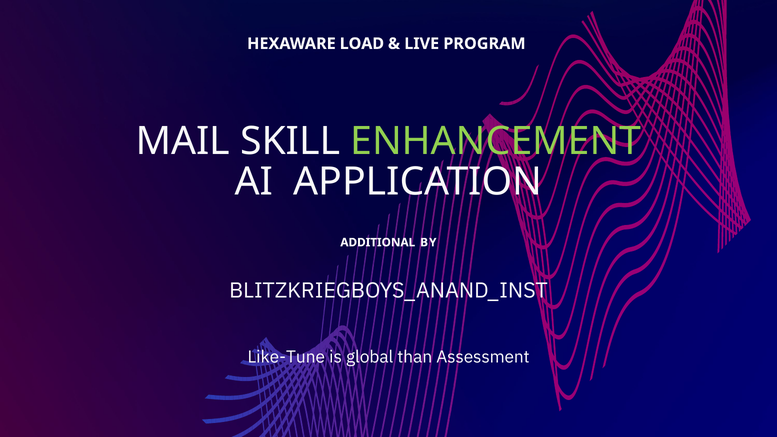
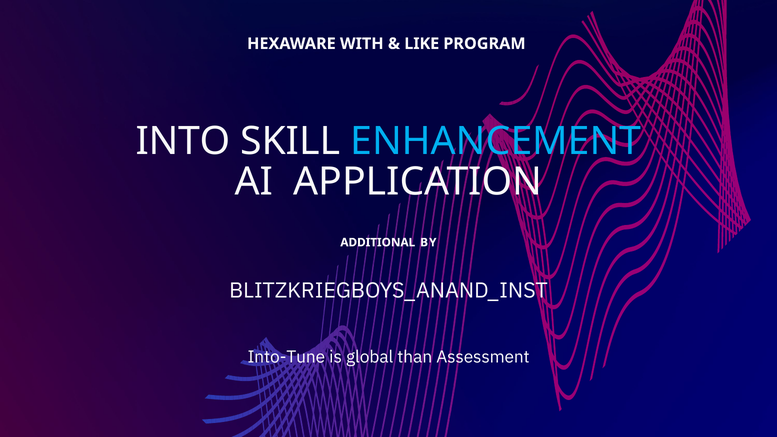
LOAD: LOAD -> WITH (362, 44)
LIVE: LIVE -> LIKE (422, 44)
MAIL: MAIL -> INTO (183, 141)
ENHANCEMENT colour: light green -> light blue (496, 141)
Like-Tune: Like-Tune -> Into-Tune (286, 357)
